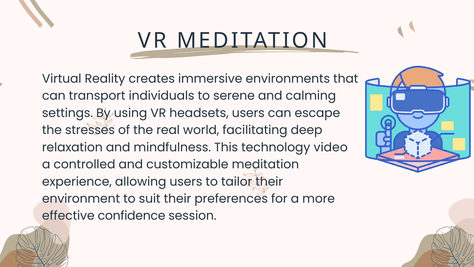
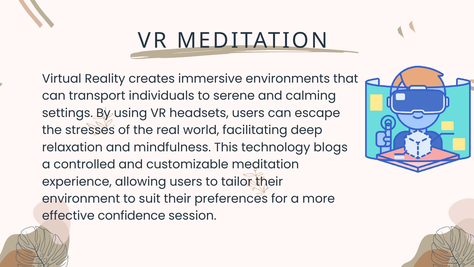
video: video -> blogs (331, 147)
